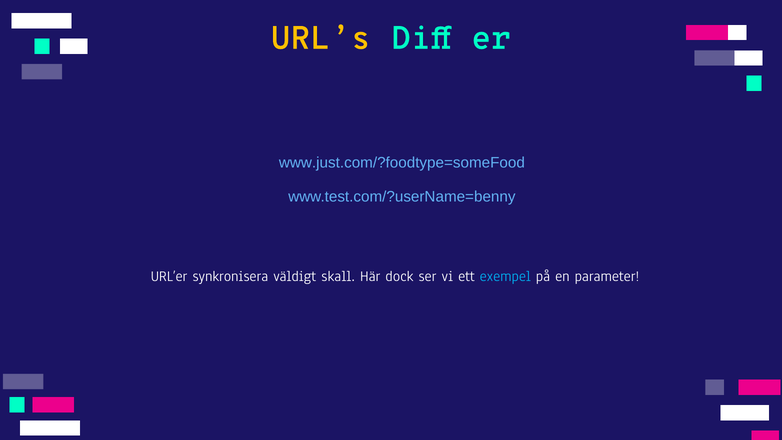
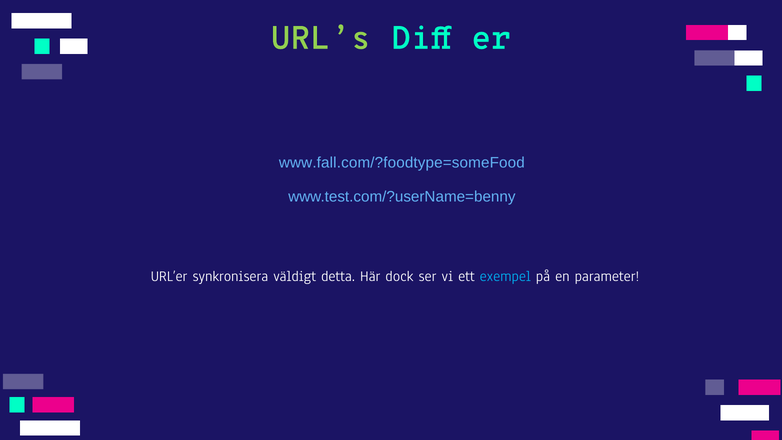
URL’s colour: yellow -> light green (321, 38)
www.just.com/?foodtype=someFood: www.just.com/?foodtype=someFood -> www.fall.com/?foodtype=someFood (402, 163)
skall: skall -> detta (338, 276)
